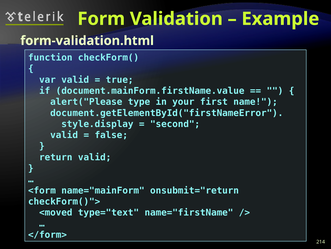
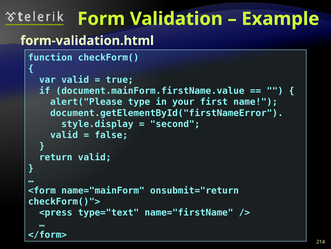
<moved: <moved -> <press (56, 212)
